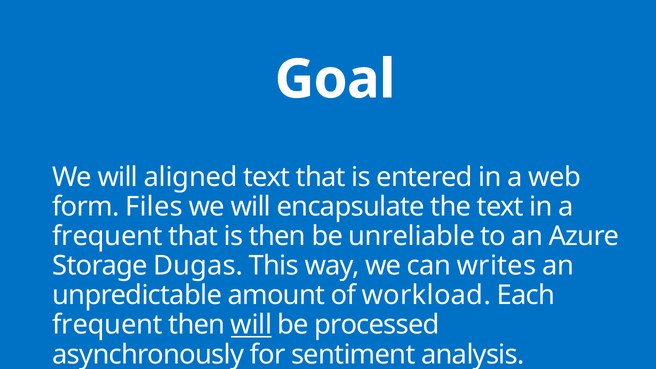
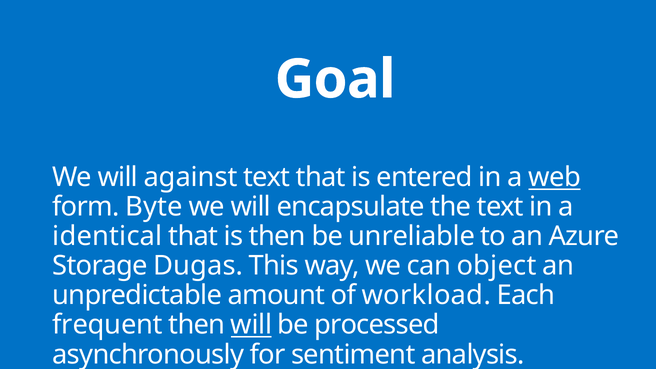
aligned: aligned -> against (191, 177)
web underline: none -> present (555, 177)
Files: Files -> Byte (154, 207)
frequent: frequent -> identical (107, 236)
writes: writes -> object (497, 266)
